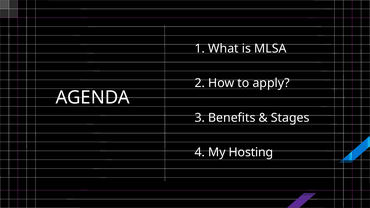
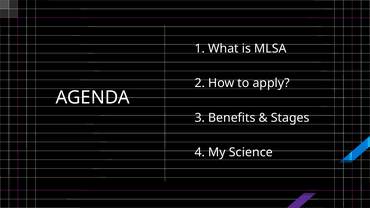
Hosting: Hosting -> Science (251, 152)
